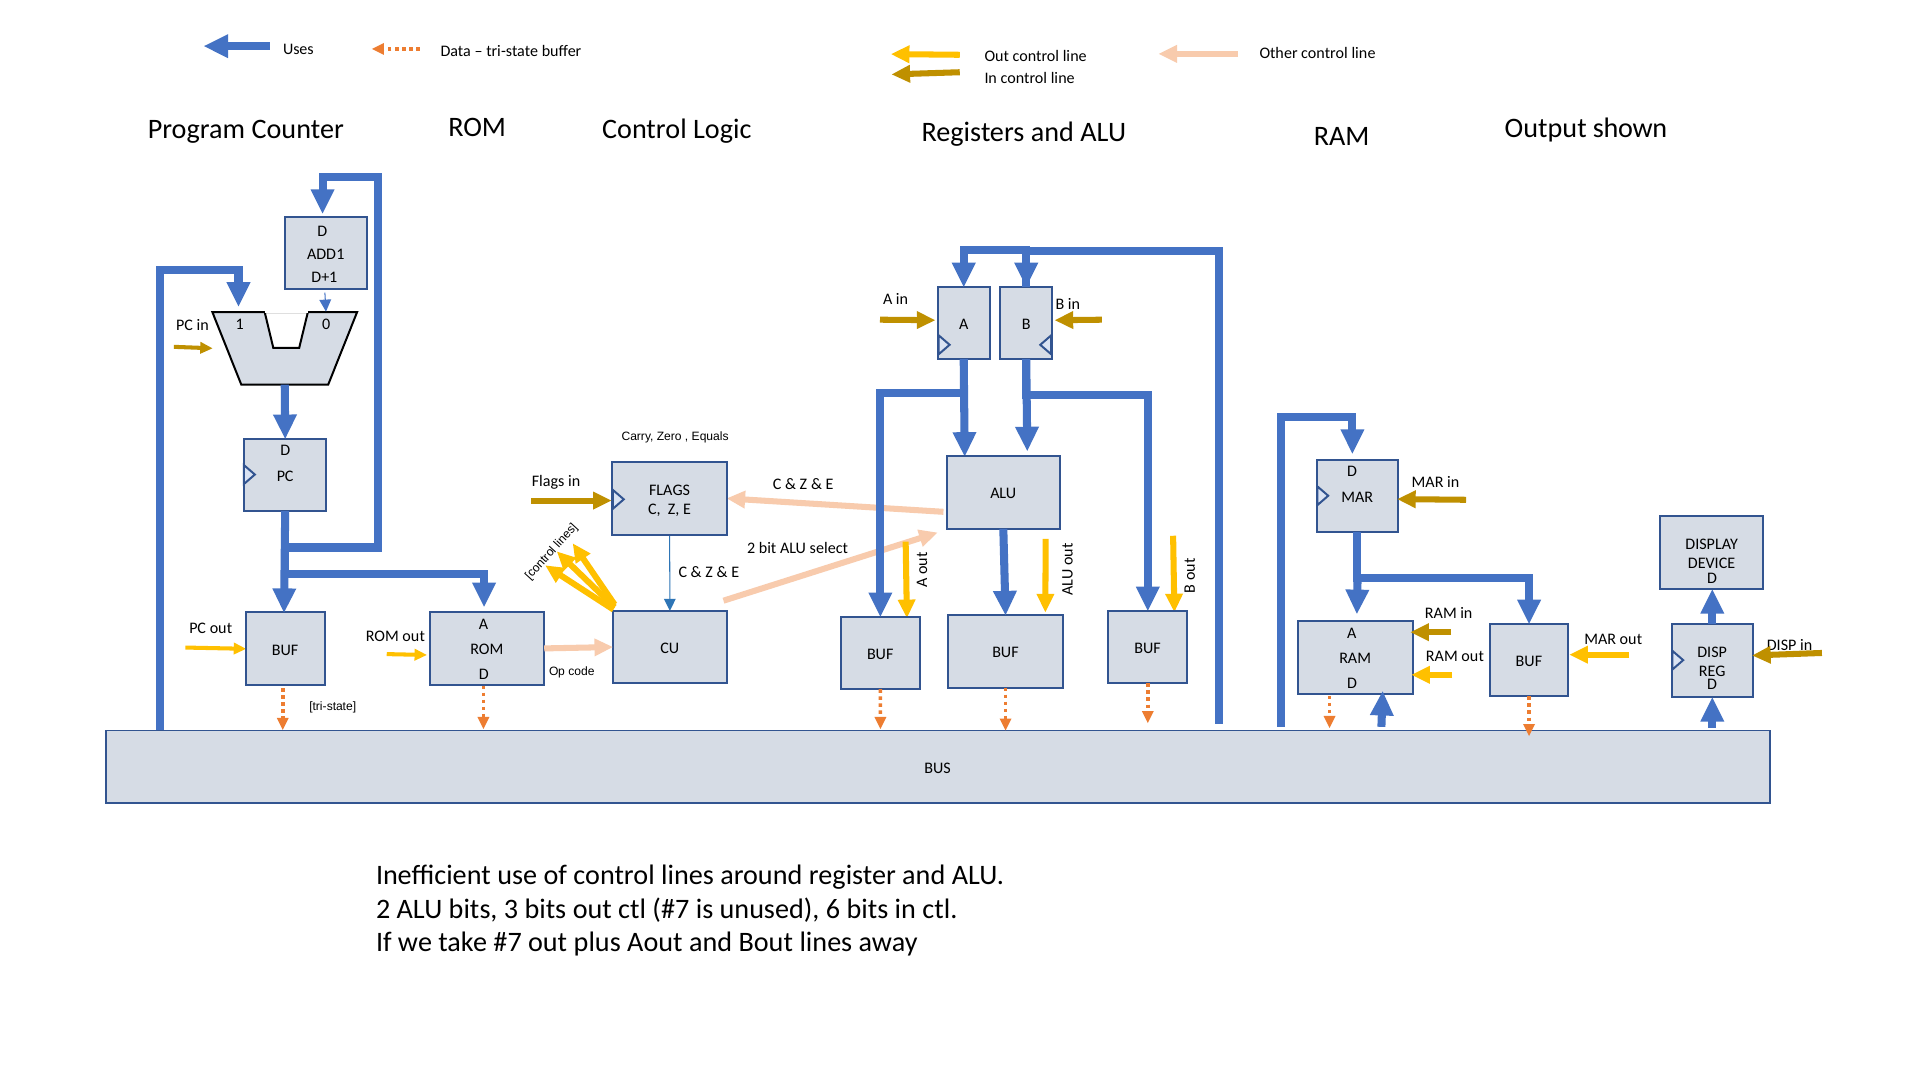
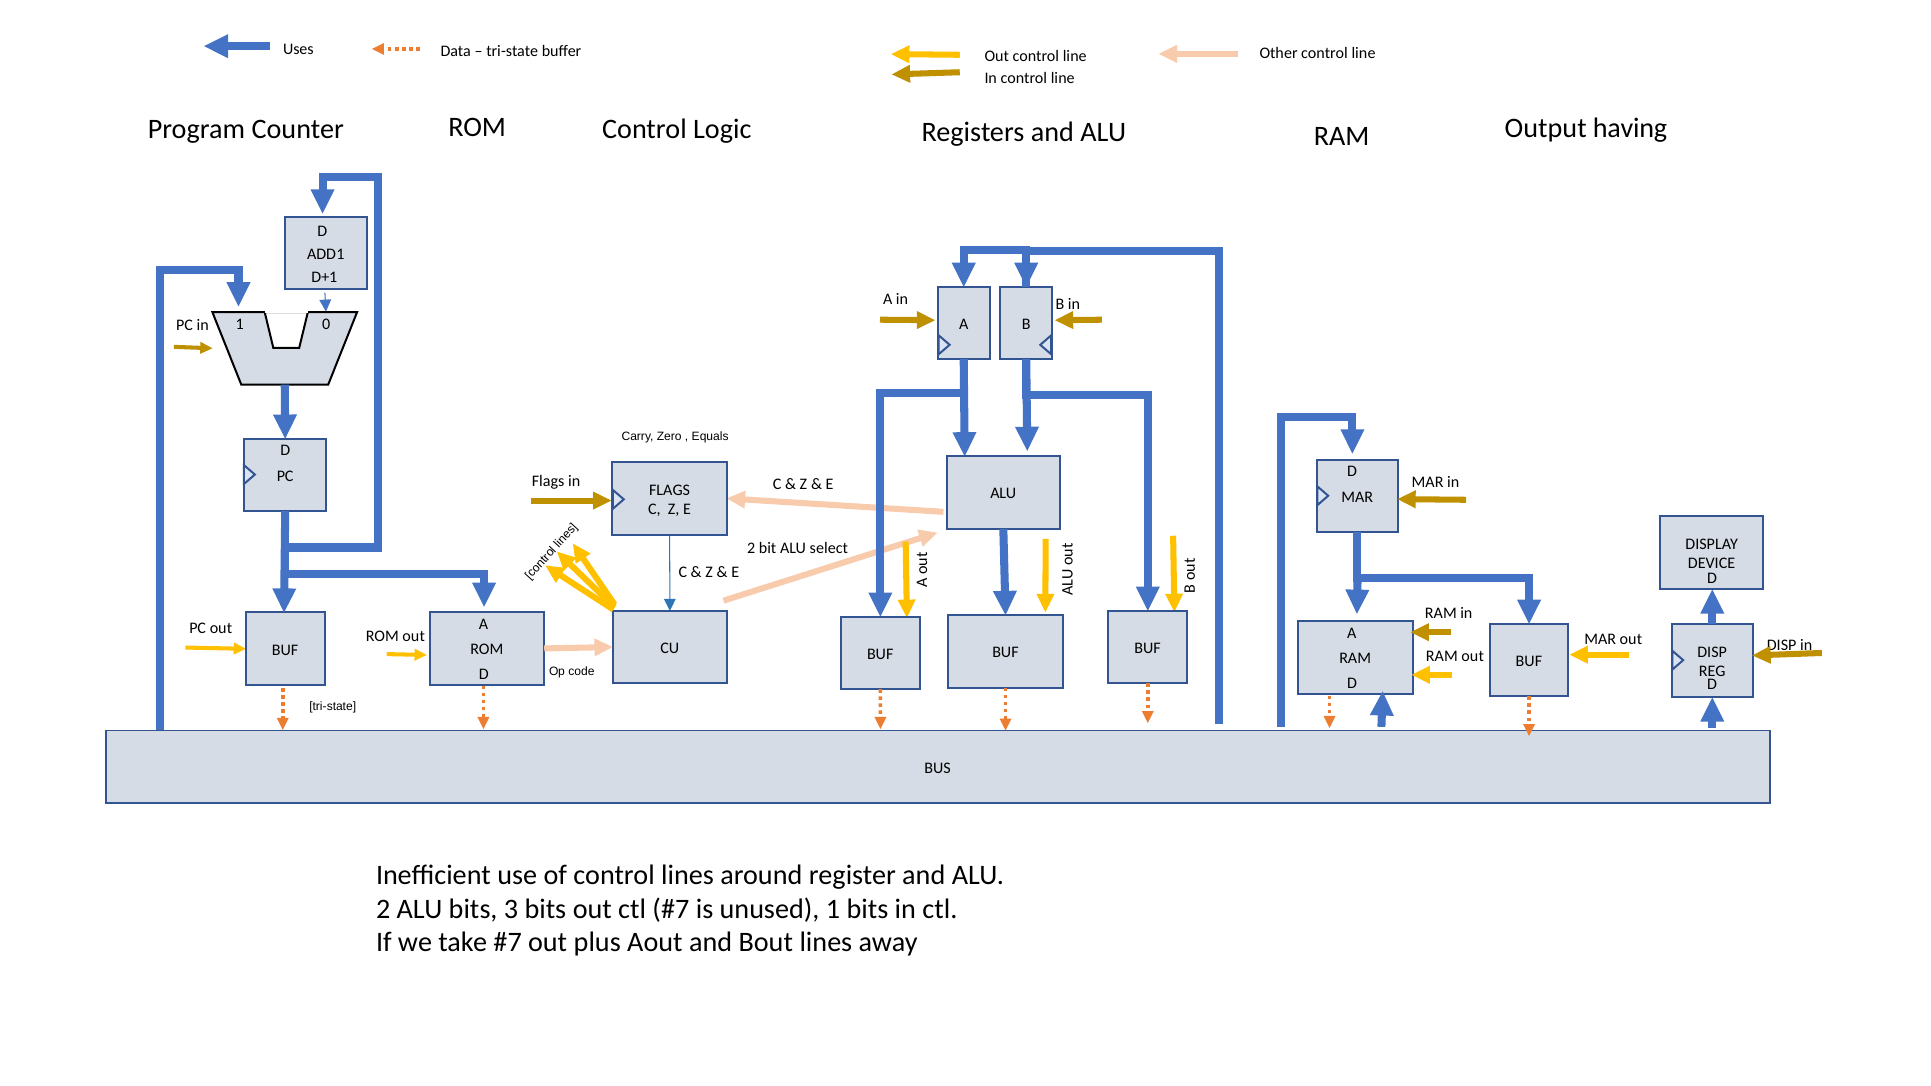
shown: shown -> having (1630, 129)
unused 6: 6 -> 1 (833, 909)
